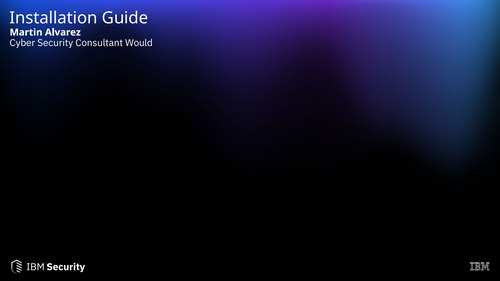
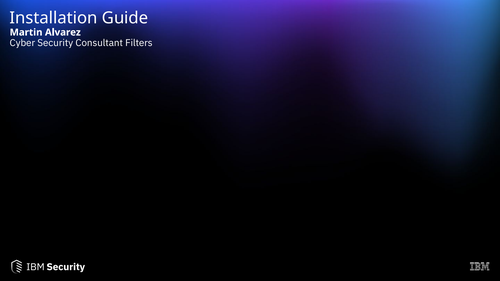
Would: Would -> Filters (139, 43)
